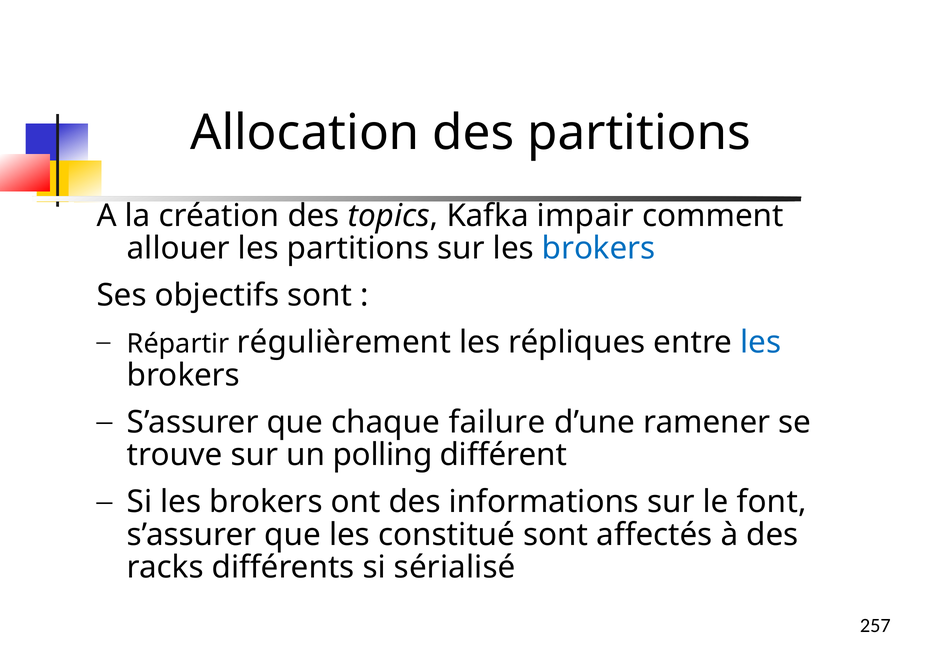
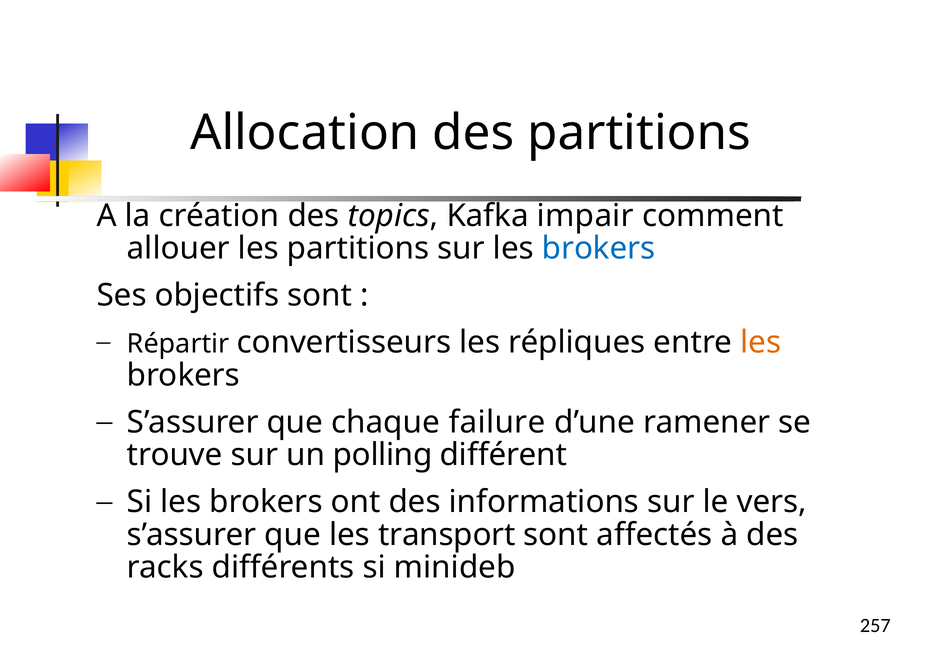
régulièrement: régulièrement -> convertisseurs (344, 343)
les colour: blue -> orange (761, 343)
font: font -> vers (772, 502)
constitué: constitué -> transport (447, 535)
sérialisé: sérialisé -> minideb (455, 567)
